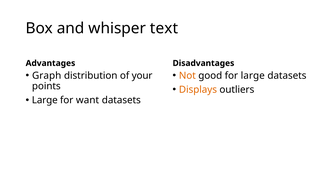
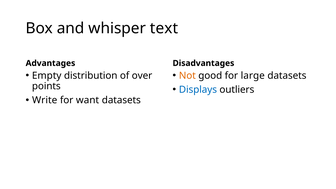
Graph: Graph -> Empty (47, 76)
your: your -> over (142, 76)
Displays colour: orange -> blue (198, 90)
Large: Large -> Write (45, 100)
